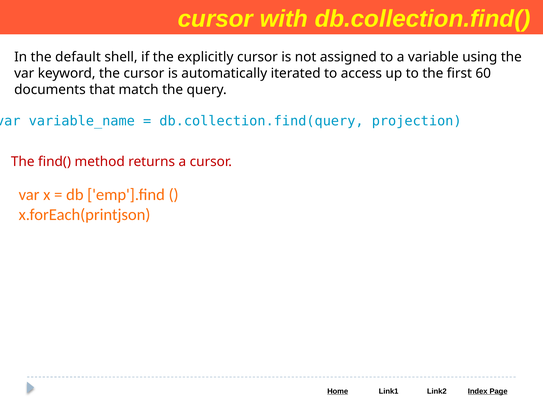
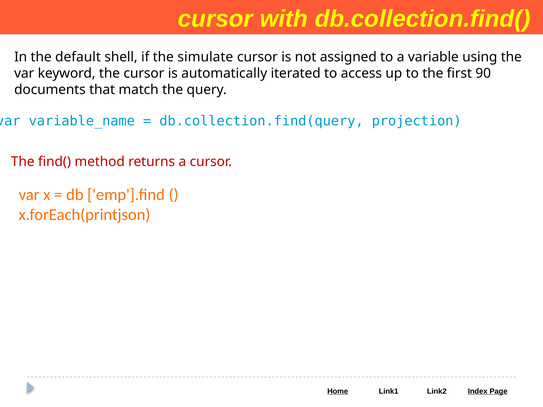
explicitly: explicitly -> simulate (205, 57)
60: 60 -> 90 (483, 73)
